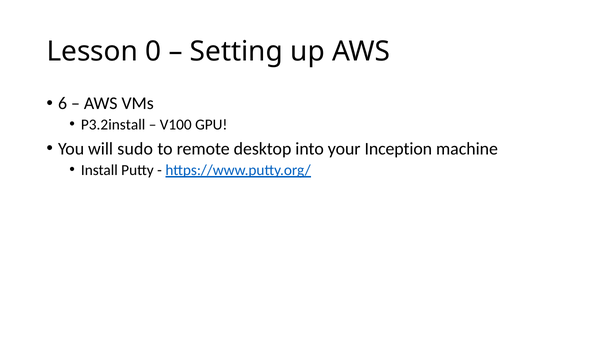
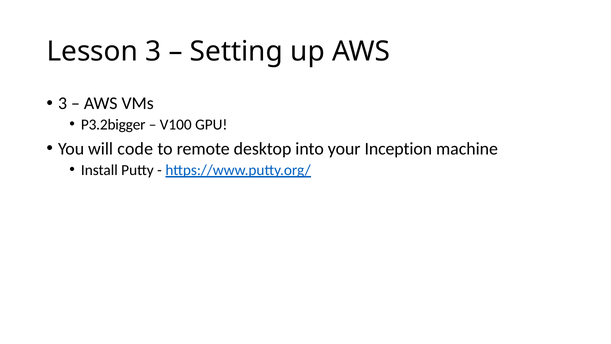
Lesson 0: 0 -> 3 (153, 51)
6: 6 -> 3 (63, 103)
P3.2install: P3.2install -> P3.2bigger (113, 124)
sudo: sudo -> code (135, 149)
